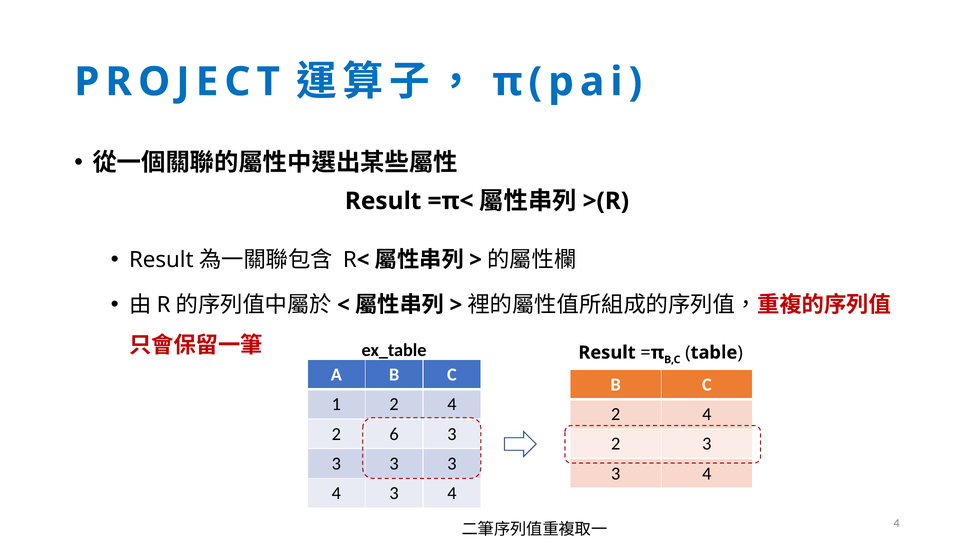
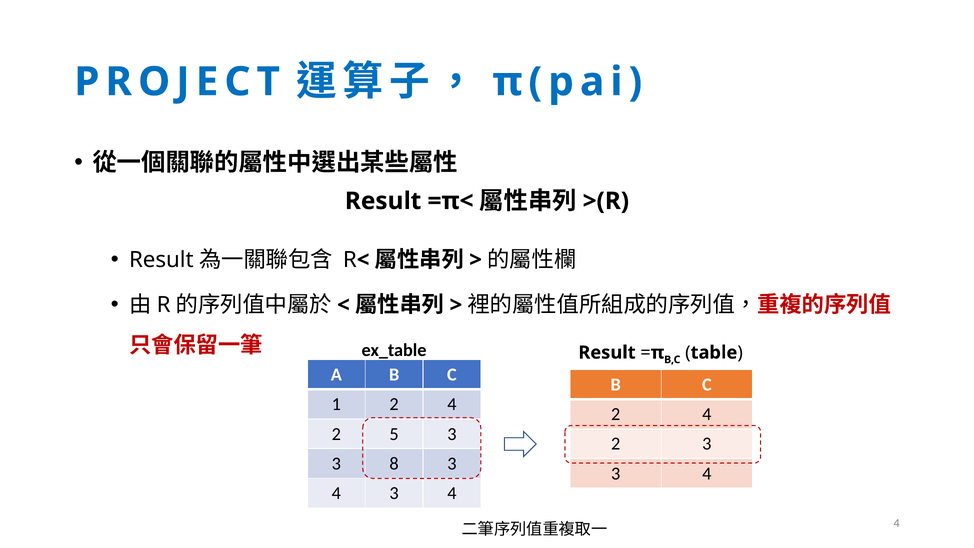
6: 6 -> 5 (394, 434)
3: 3 -> 8 (394, 464)
